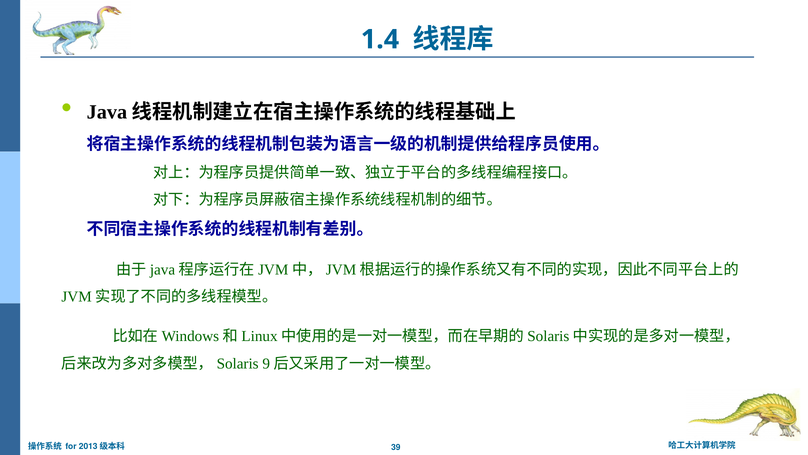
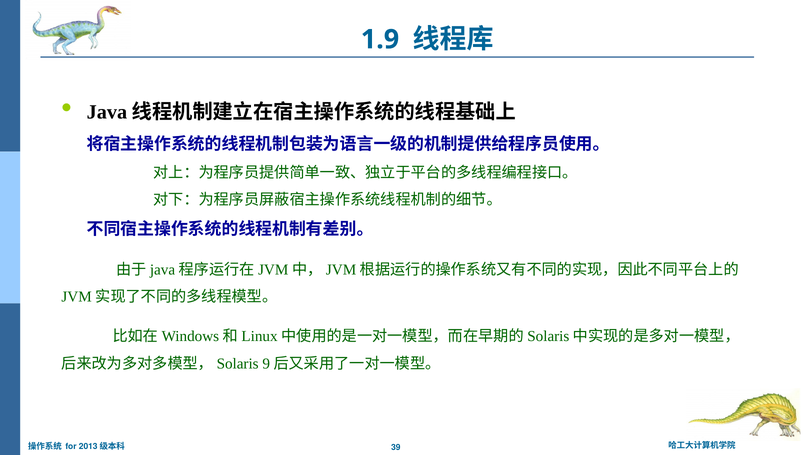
1.4: 1.4 -> 1.9 (380, 39)
